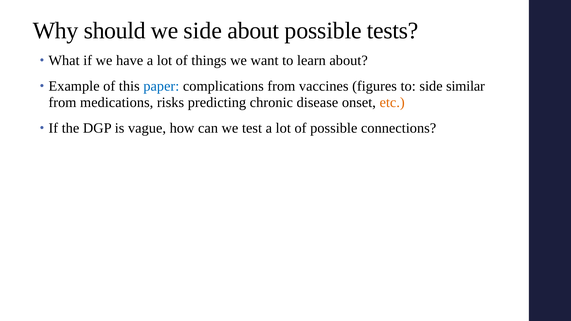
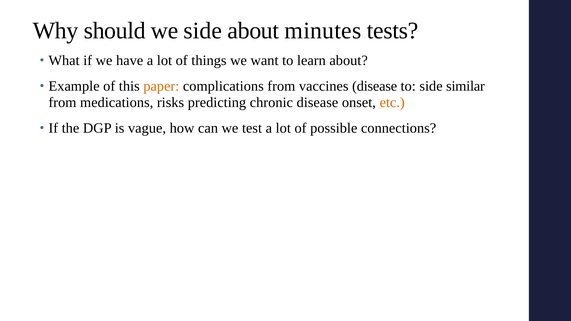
about possible: possible -> minutes (323, 31)
paper colour: blue -> orange (161, 86)
vaccines figures: figures -> disease (375, 86)
